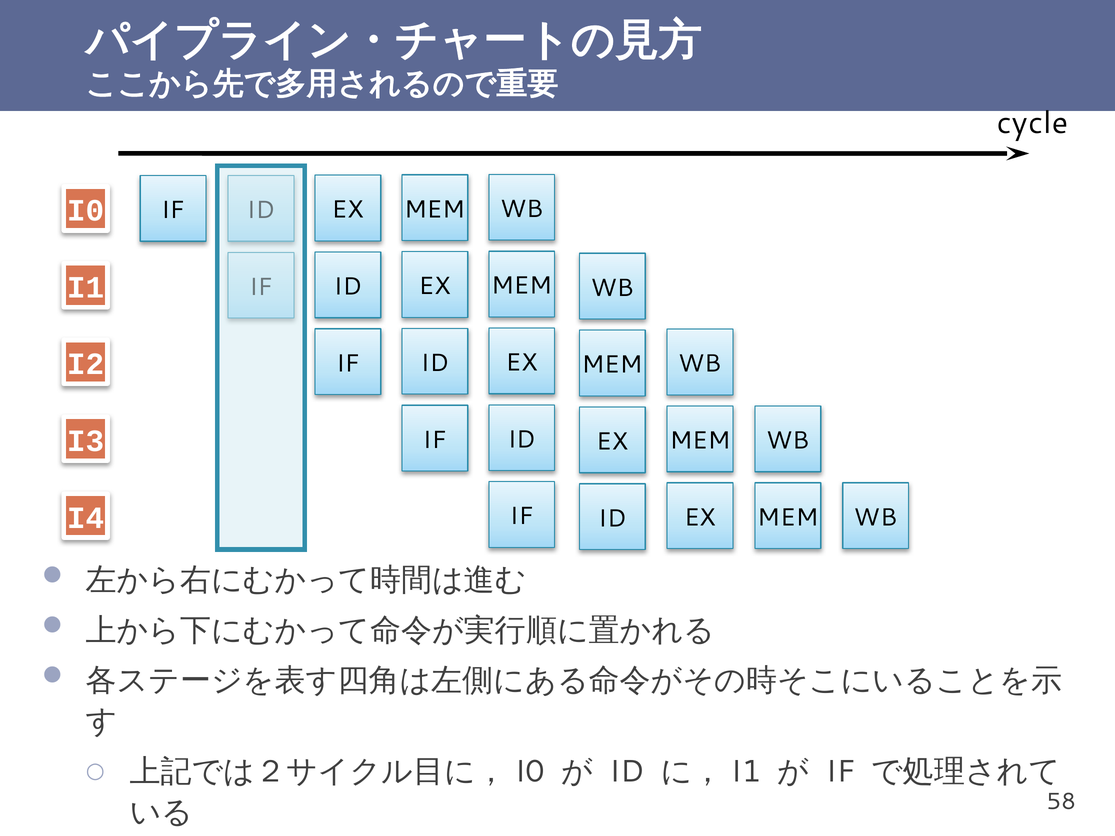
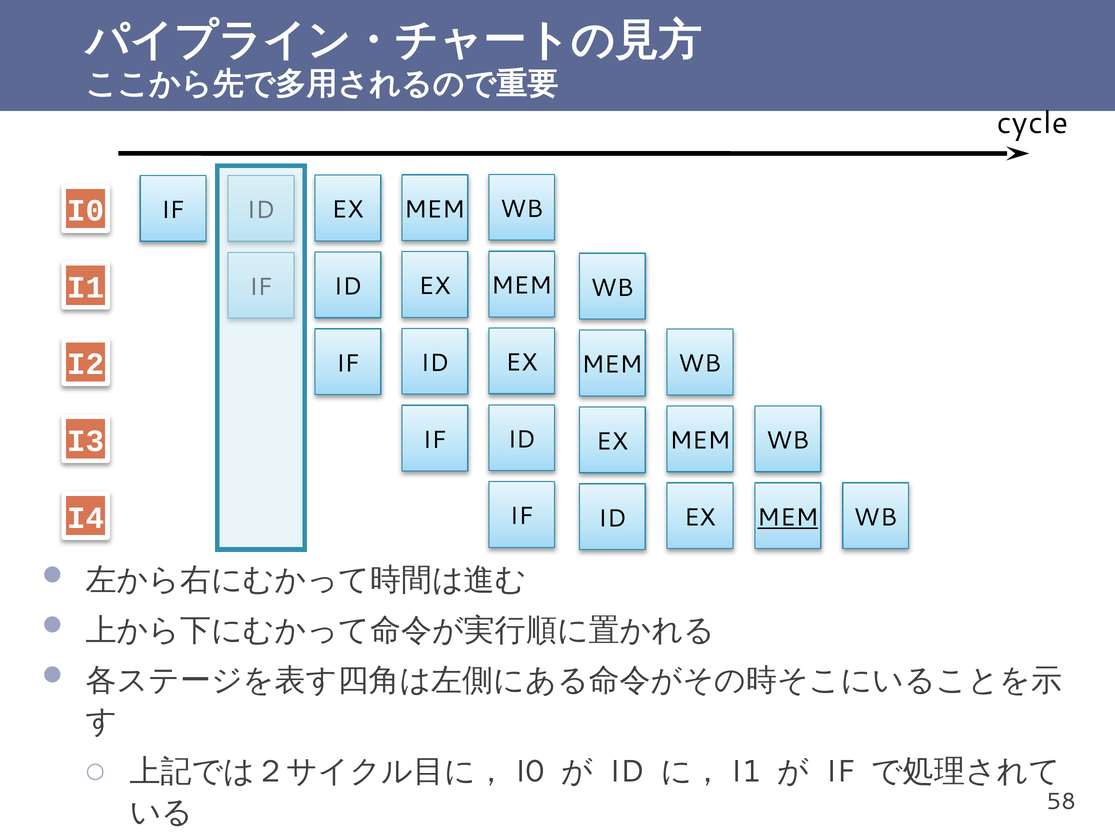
MEM underline: none -> present (788, 518)
